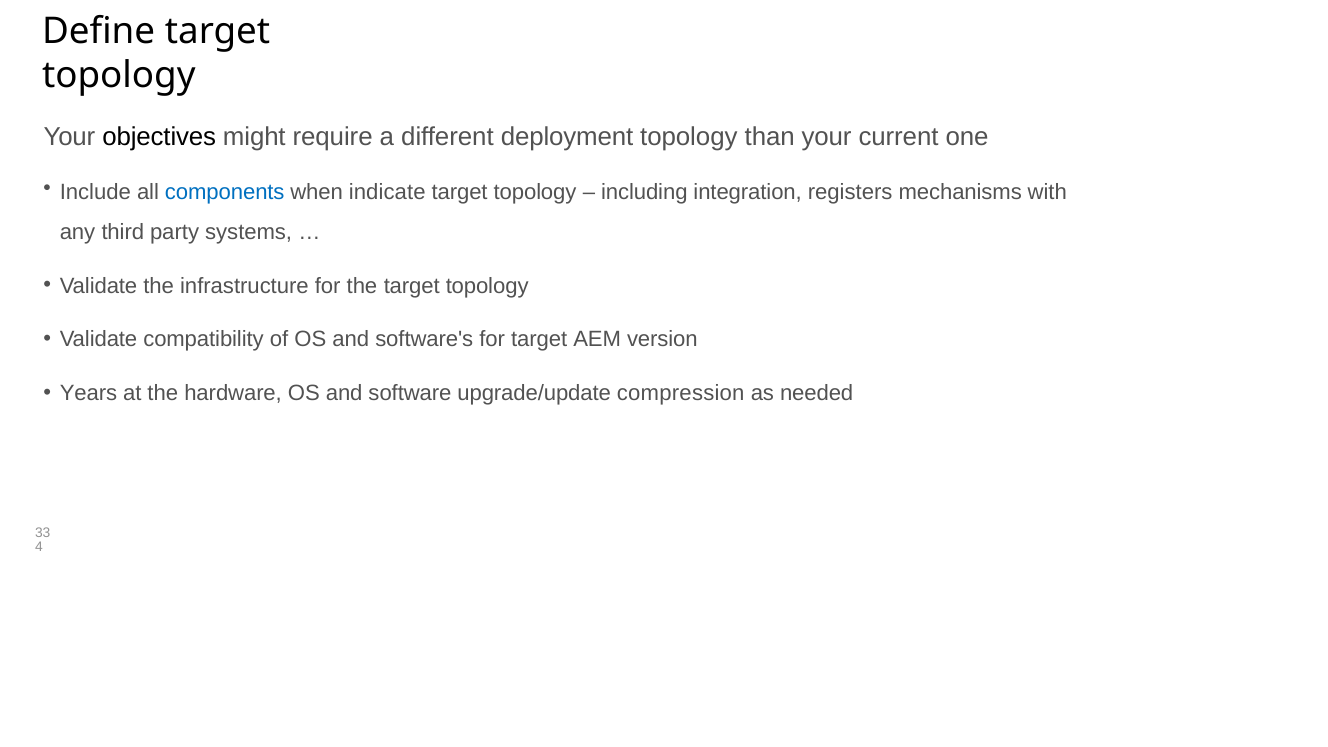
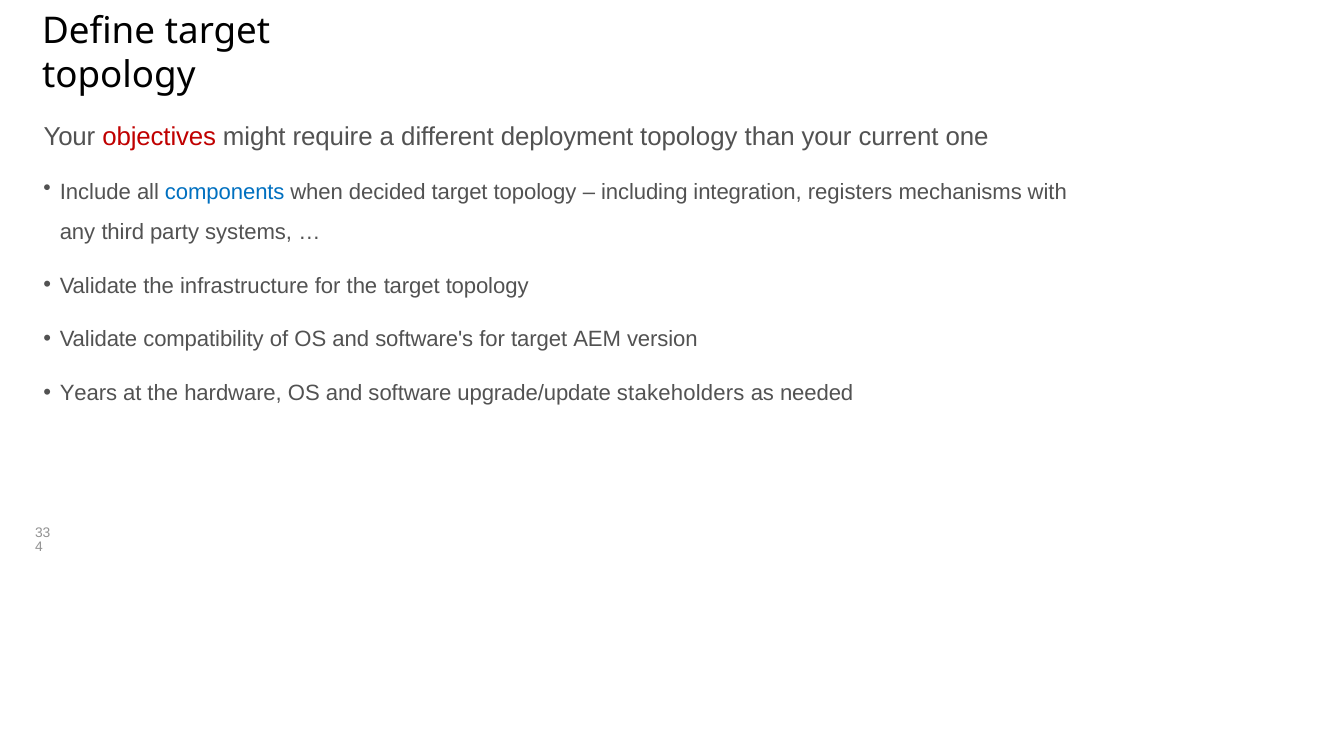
objectives colour: black -> red (159, 137)
indicate: indicate -> decided (387, 192)
compression: compression -> stakeholders (681, 393)
